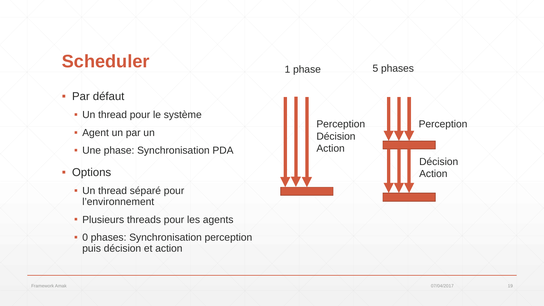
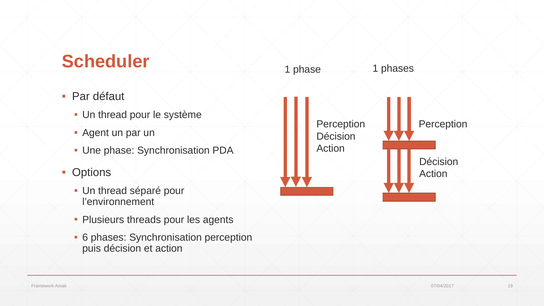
phase 5: 5 -> 1 (375, 69)
0: 0 -> 6 (85, 237)
